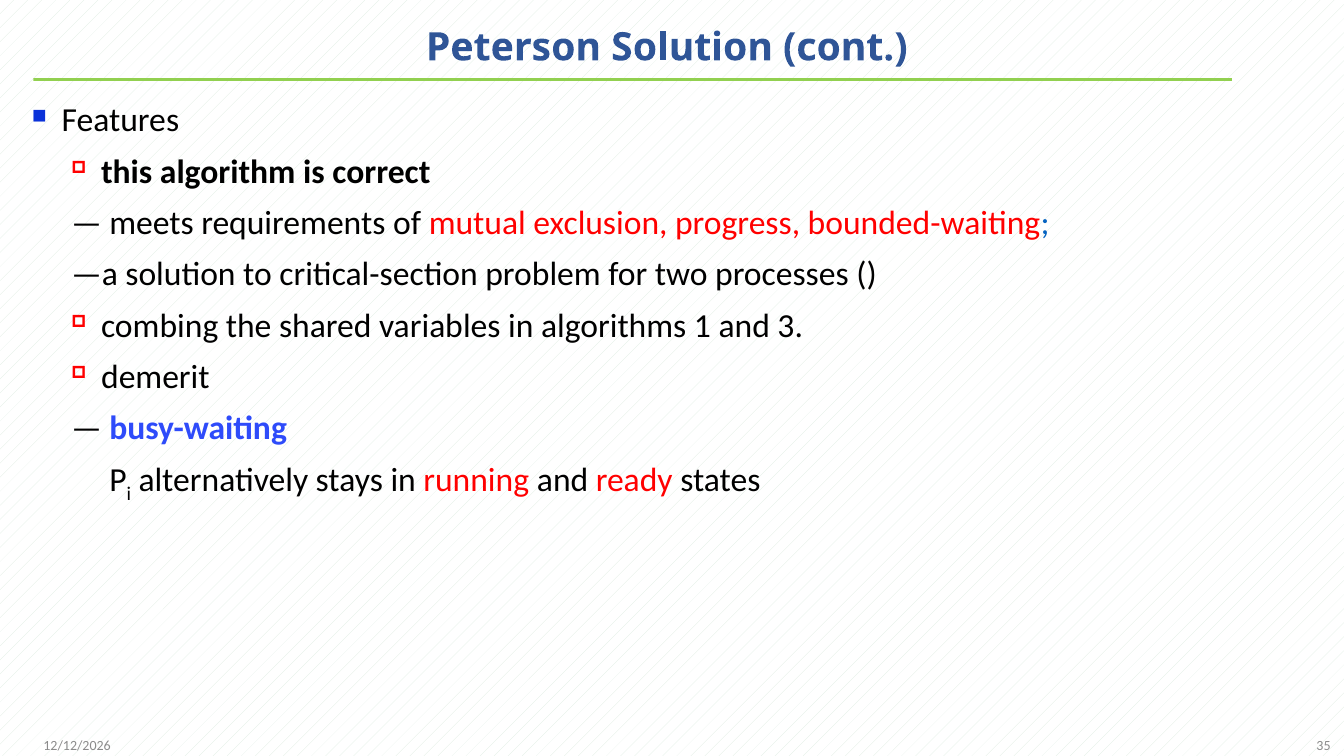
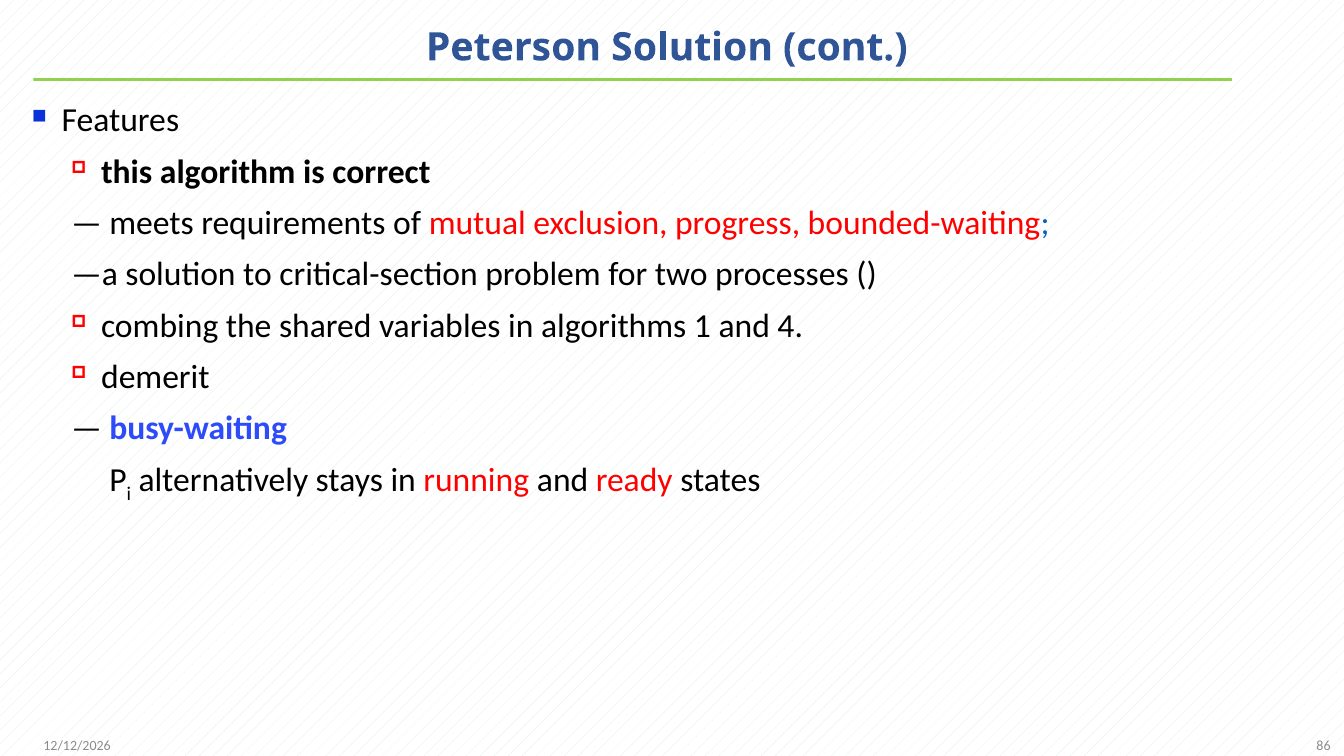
3: 3 -> 4 (790, 326)
35: 35 -> 86 (1324, 746)
